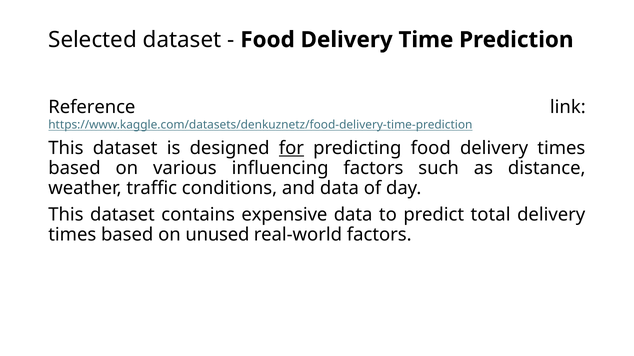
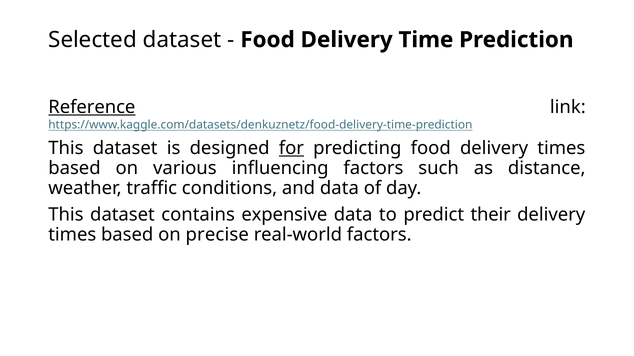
Reference underline: none -> present (92, 107)
total: total -> their (491, 215)
unused: unused -> precise (217, 235)
